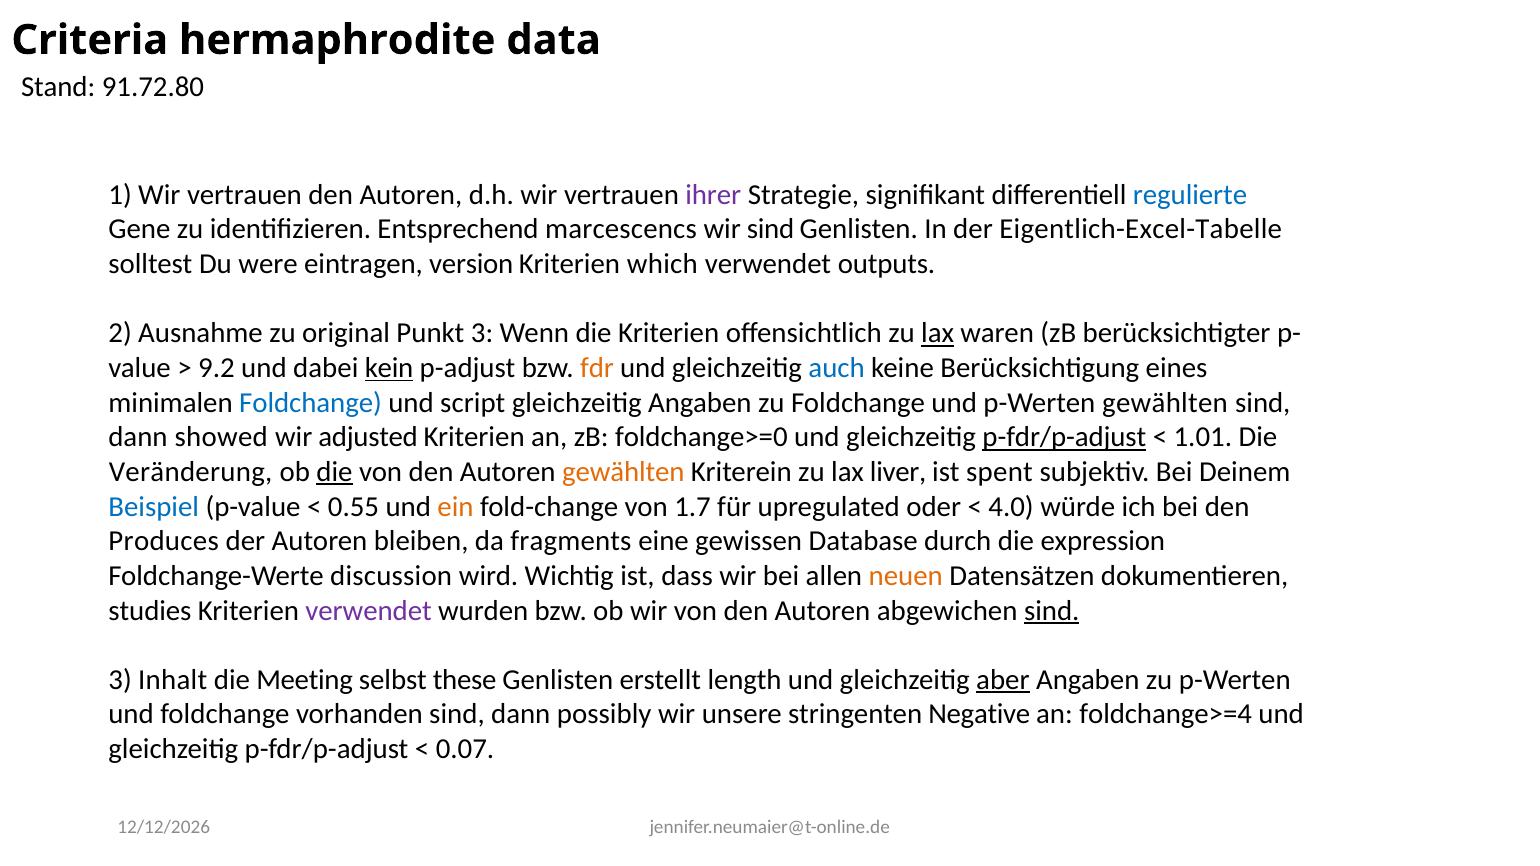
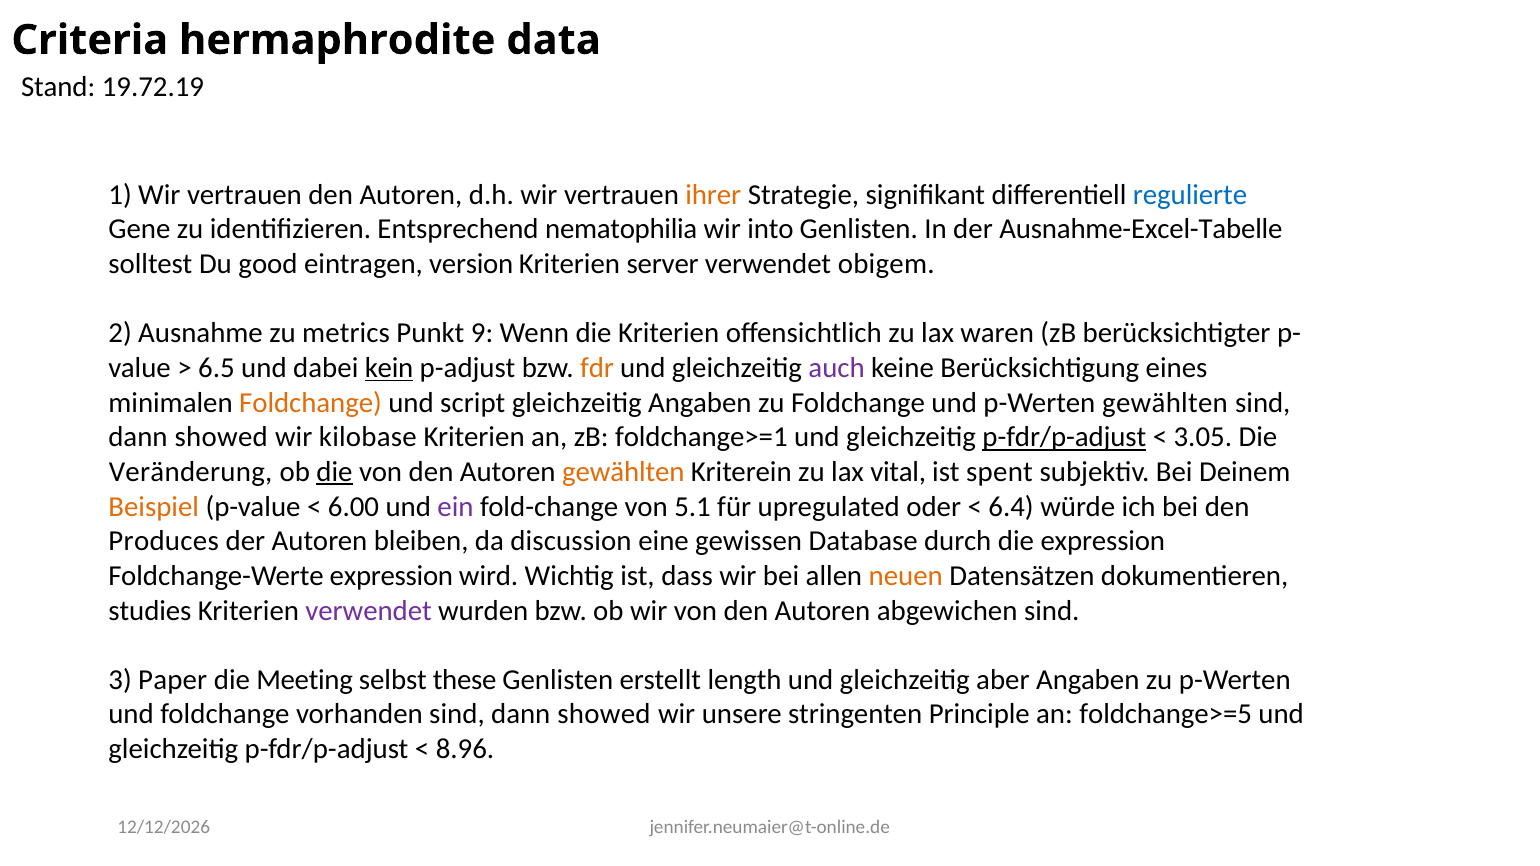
91.72.80: 91.72.80 -> 19.72.19 (153, 87)
ihrer colour: purple -> orange (713, 195)
marcescencs: marcescencs -> nematophilia (621, 230)
wir sind: sind -> into (770, 230)
Eigentlich-Excel-Tabelle: Eigentlich-Excel-Tabelle -> Ausnahme-Excel-Tabelle (1141, 230)
were: were -> good (268, 264)
which: which -> server (663, 264)
outputs: outputs -> obigem (886, 264)
original: original -> metrics (346, 333)
Punkt 3: 3 -> 9 (482, 333)
lax underline: present -> none (938, 333)
9.2: 9.2 -> 6.5 (216, 368)
auch colour: blue -> purple (837, 368)
Foldchange colour: blue -> orange (311, 403)
adjusted: adjusted -> kilobase (368, 437)
foldchange>=0: foldchange>=0 -> foldchange>=1 (701, 437)
1.01: 1.01 -> 3.05 (1203, 437)
liver: liver -> vital (898, 472)
Beispiel colour: blue -> orange (154, 507)
0.55: 0.55 -> 6.00 (354, 507)
ein colour: orange -> purple (456, 507)
1.7: 1.7 -> 5.1 (693, 507)
4.0: 4.0 -> 6.4 (1011, 507)
fragments: fragments -> discussion (571, 541)
Foldchange-Werte discussion: discussion -> expression (391, 576)
sind underline: present -> none (1052, 611)
Inhalt: Inhalt -> Paper (173, 680)
aber underline: present -> none (1003, 680)
vorhanden sind dann possibly: possibly -> showed (604, 715)
Negative: Negative -> Principle (979, 715)
foldchange>=4: foldchange>=4 -> foldchange>=5 (1166, 715)
0.07: 0.07 -> 8.96 (465, 749)
